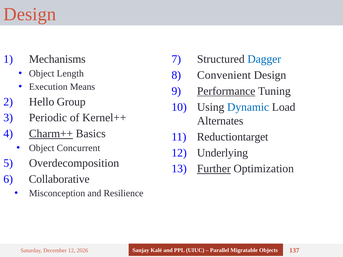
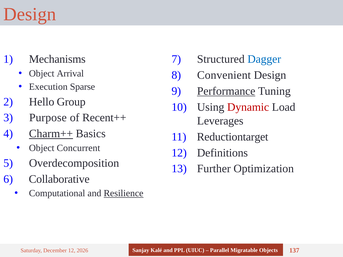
Length: Length -> Arrival (70, 74)
Means: Means -> Sparse (82, 87)
Dynamic colour: blue -> red (248, 107)
Periodic: Periodic -> Purpose (48, 118)
Kernel++: Kernel++ -> Recent++ (104, 118)
Alternates: Alternates -> Leverages (220, 121)
Underlying: Underlying -> Definitions (222, 153)
Further underline: present -> none (214, 169)
Misconception: Misconception -> Computational (57, 194)
Resilience underline: none -> present (124, 194)
